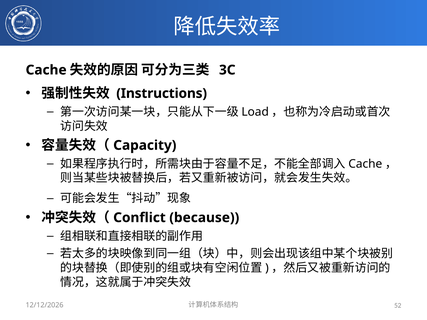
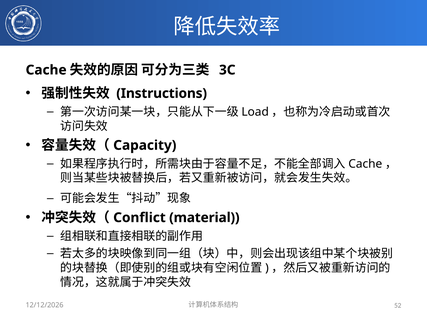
because: because -> material (204, 218)
